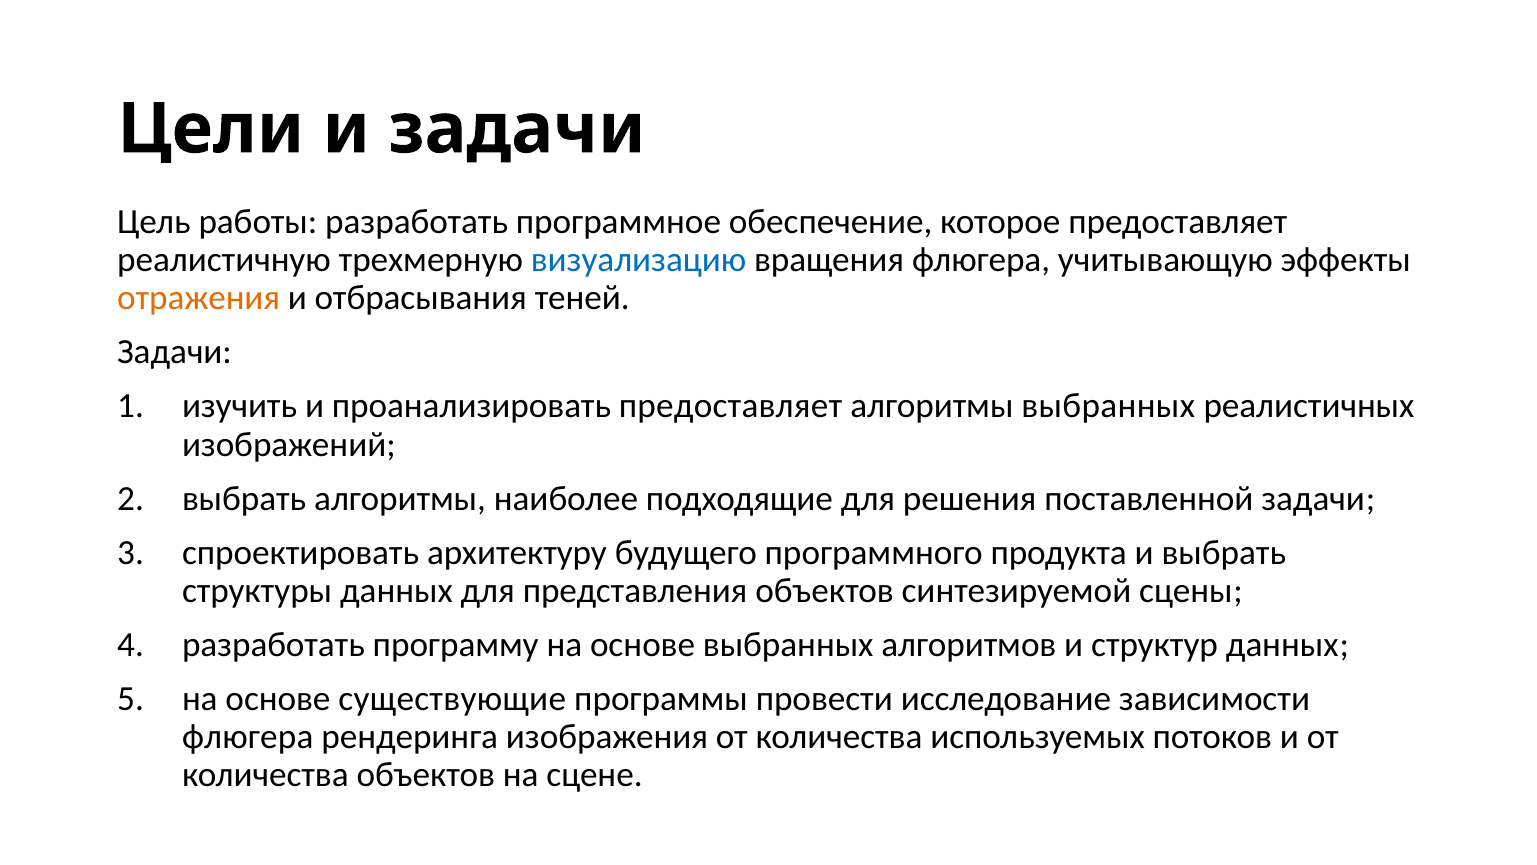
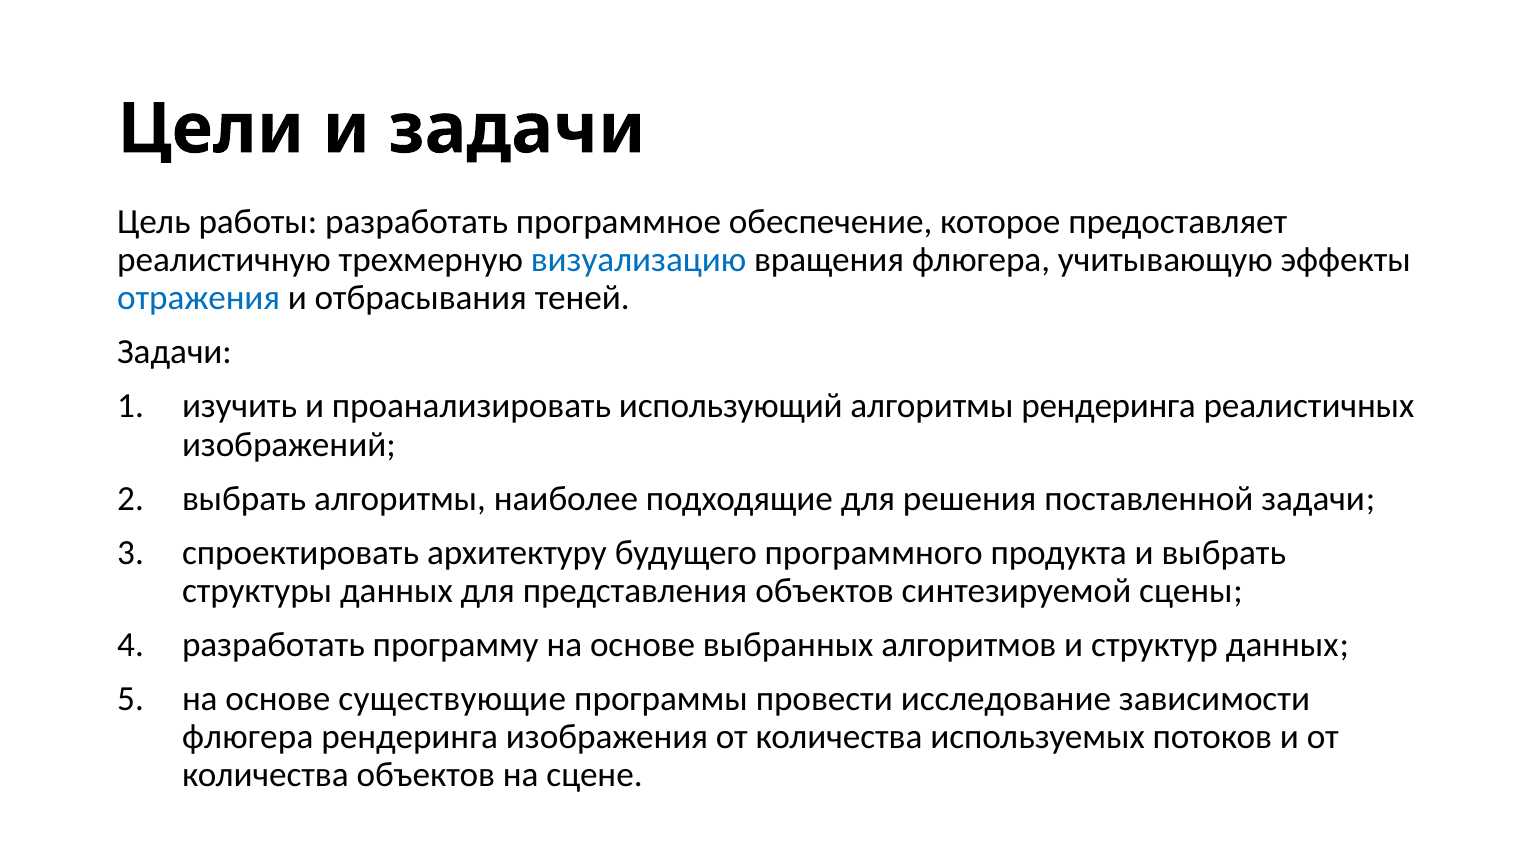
отражения colour: orange -> blue (199, 298)
проанализировать предоставляет: предоставляет -> использующий (731, 406)
алгоритмы выбранных: выбранных -> рендеринга (1109, 406)
